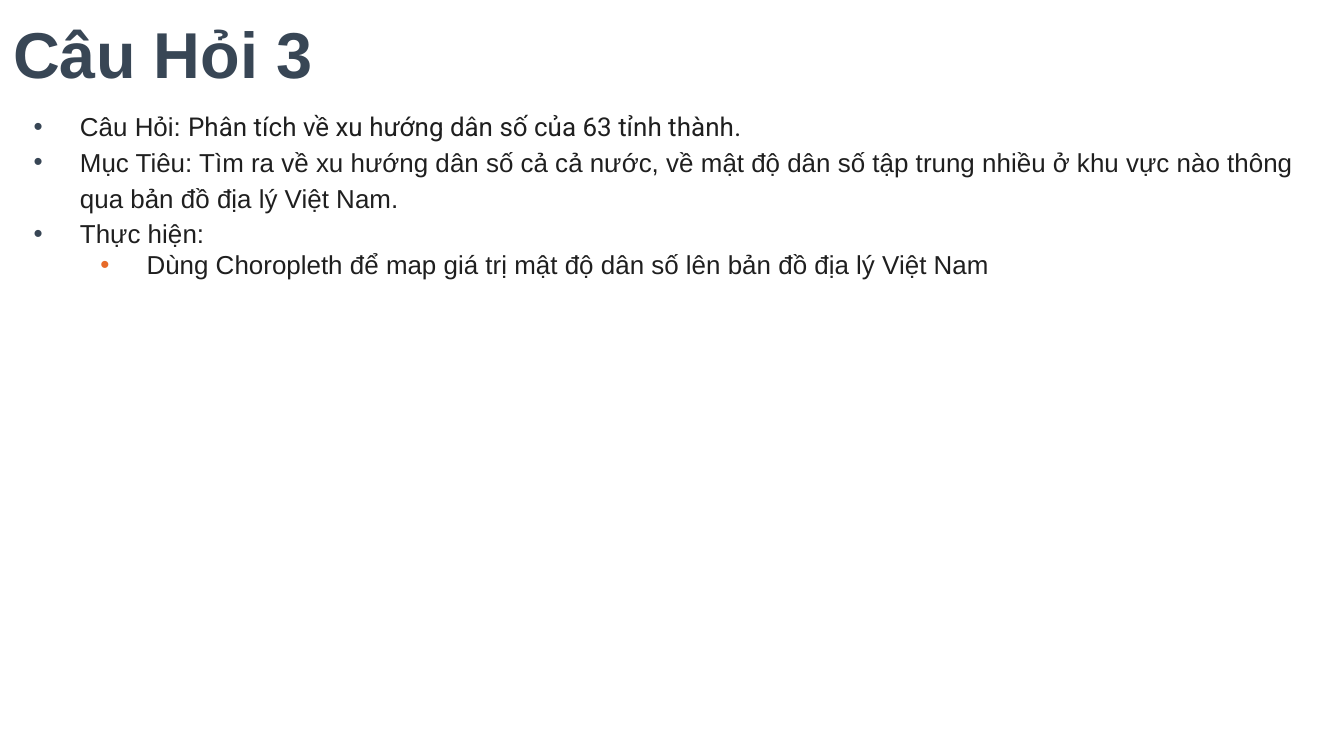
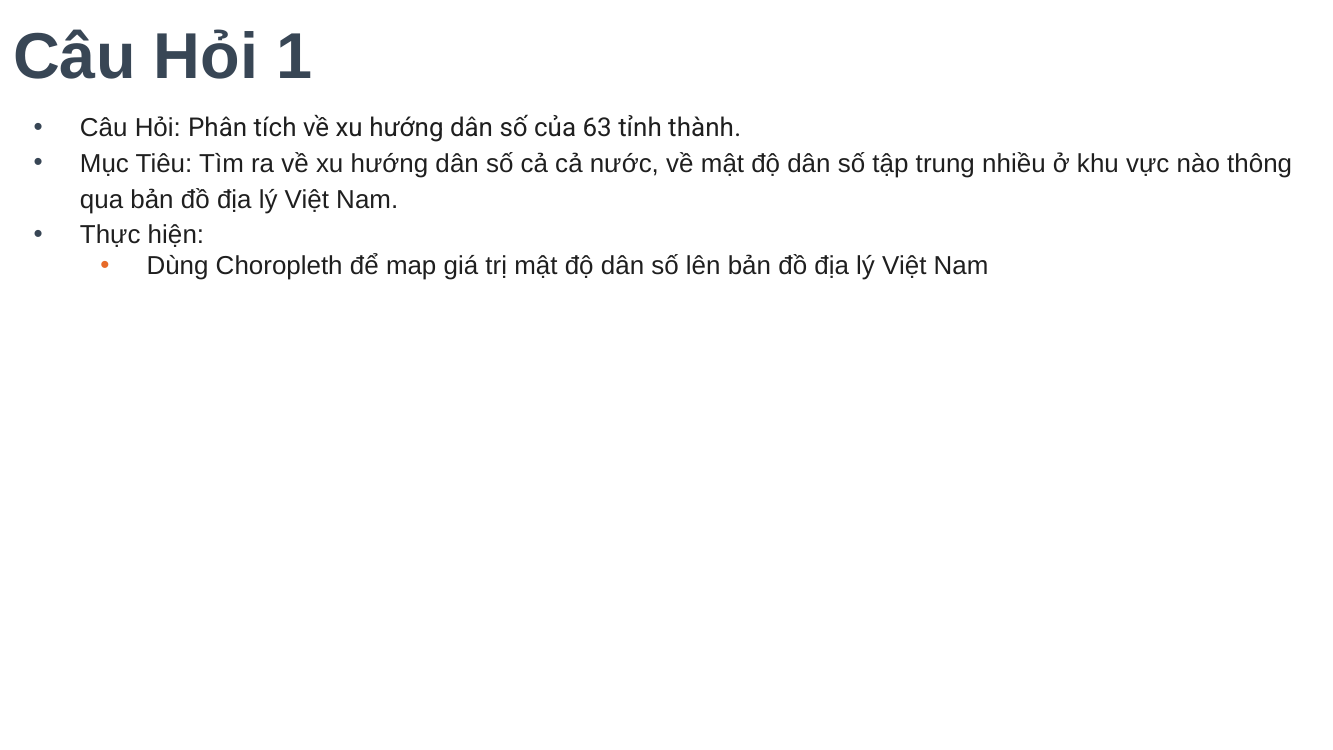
3: 3 -> 1 (294, 57)
